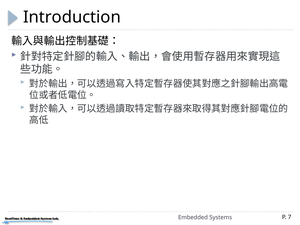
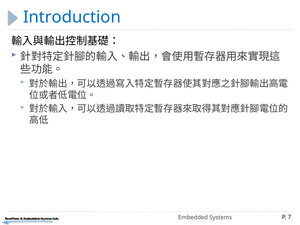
Introduction colour: black -> blue (72, 17)
